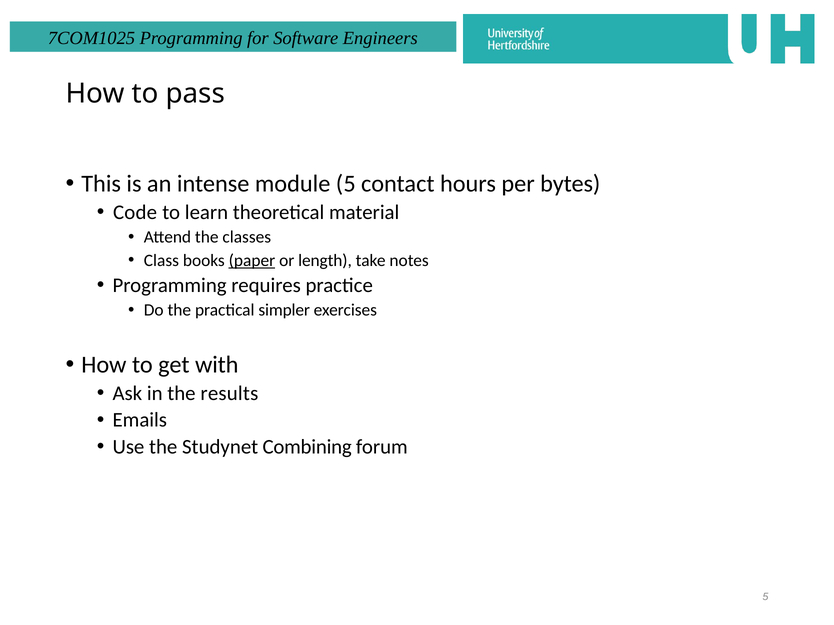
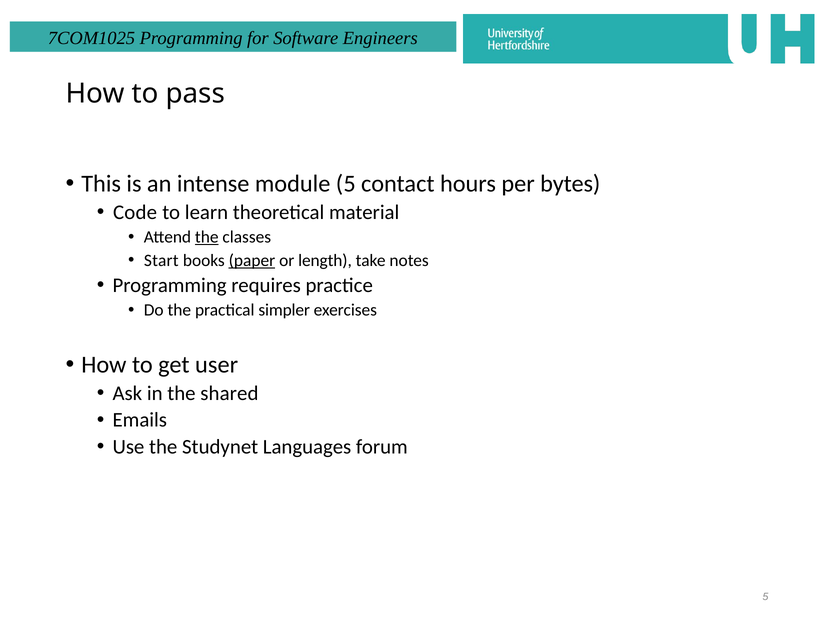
the underline: none -> present (207, 237)
Class: Class -> Start (161, 261)
with: with -> user (217, 365)
results: results -> shared (229, 394)
Combining: Combining -> Languages (307, 447)
